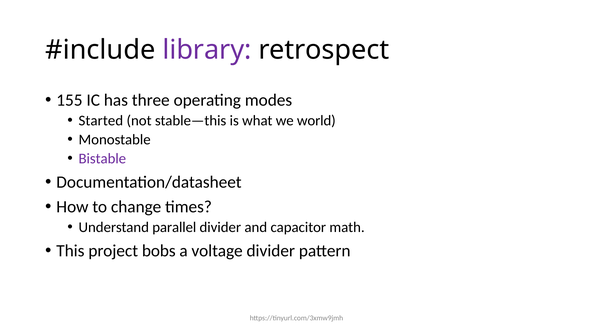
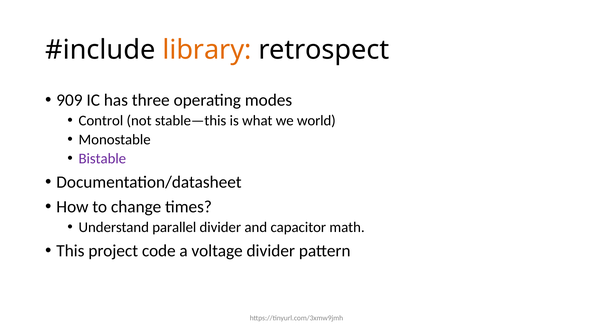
library colour: purple -> orange (207, 50)
155: 155 -> 909 (69, 100)
Started: Started -> Control (101, 121)
bobs: bobs -> code (159, 251)
